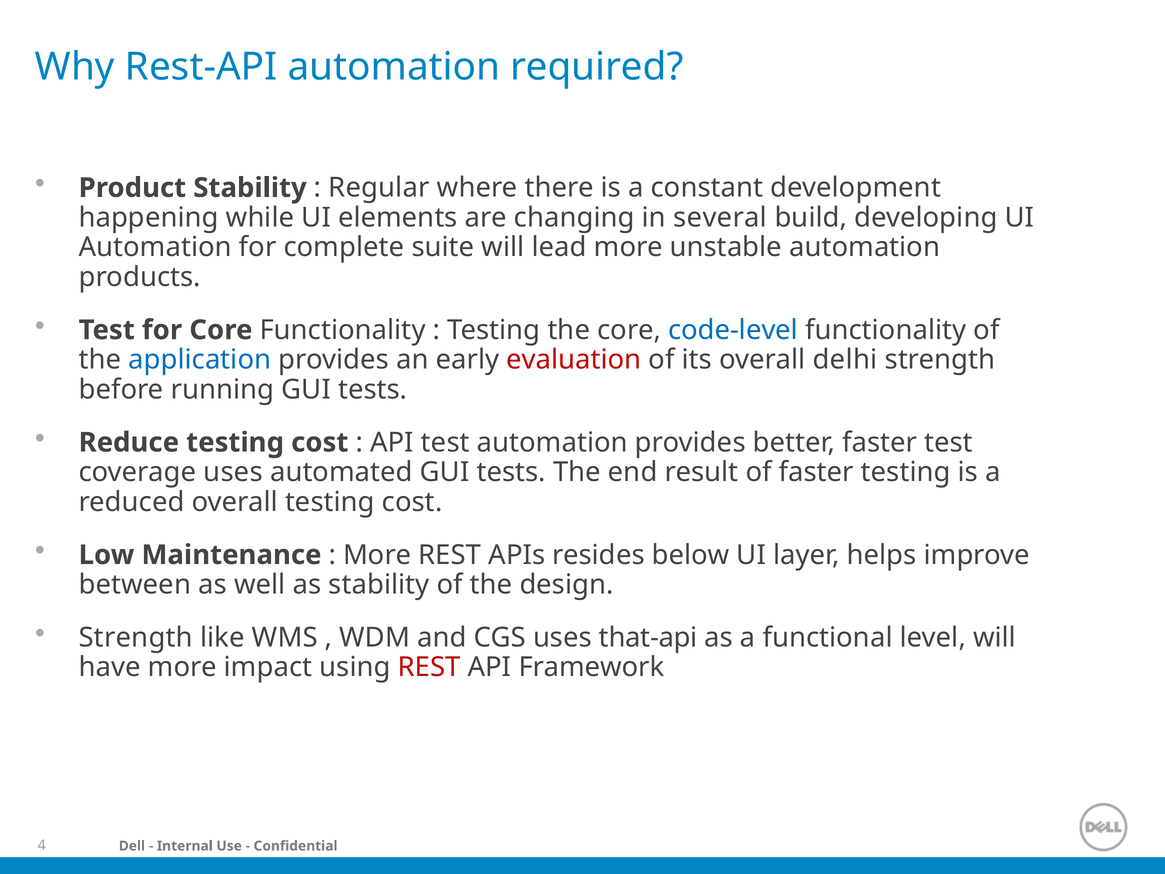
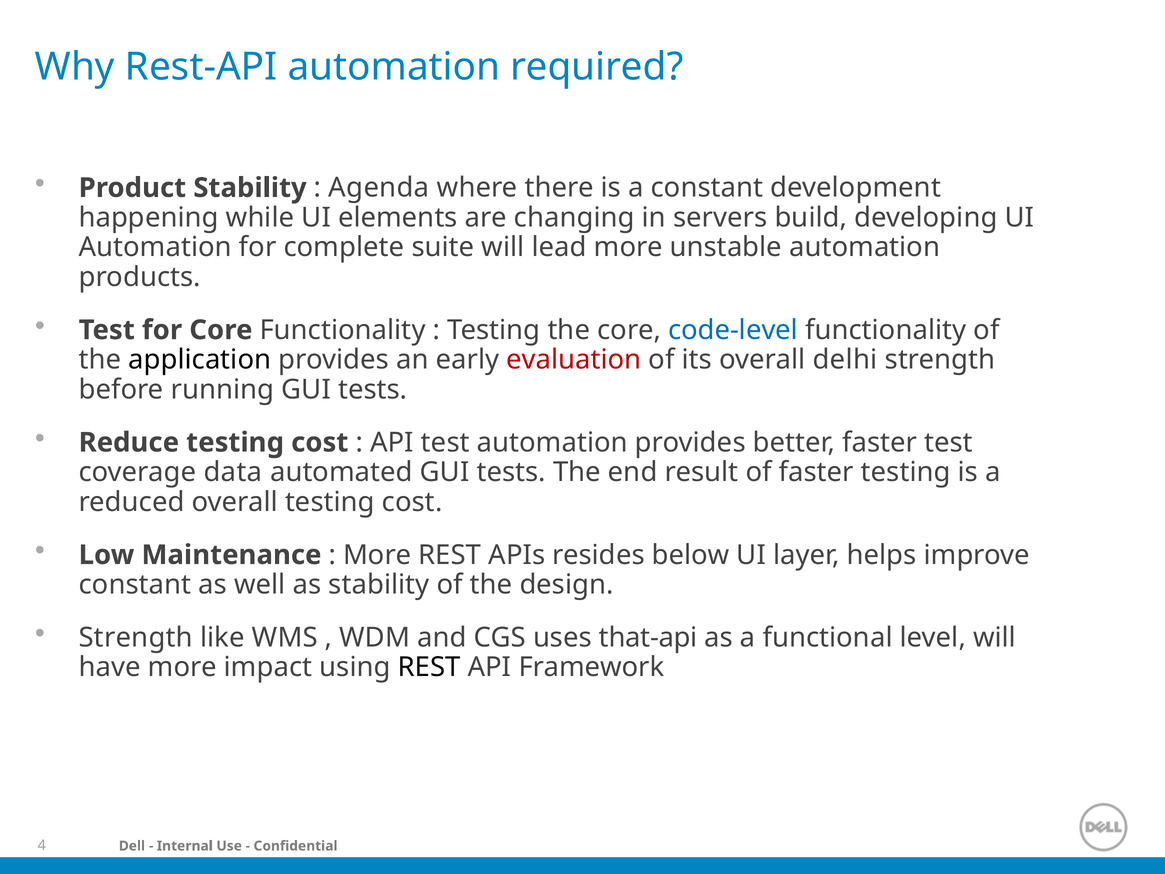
Regular: Regular -> Agenda (379, 188)
several: several -> servers (720, 218)
application colour: blue -> black (200, 360)
coverage uses: uses -> data (233, 472)
between: between -> constant (135, 585)
REST colour: red -> black (429, 667)
